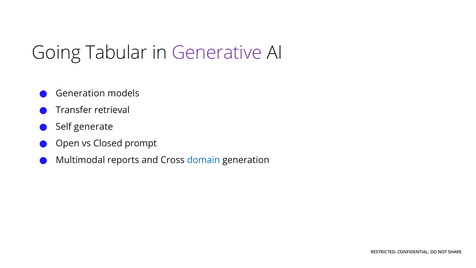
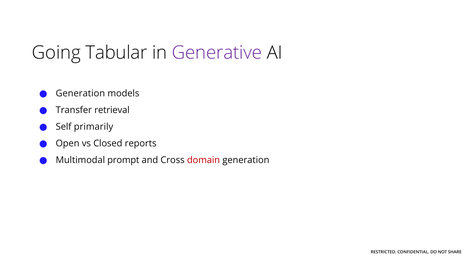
generate: generate -> primarily (94, 127)
prompt: prompt -> reports (141, 143)
reports: reports -> prompt (123, 160)
domain colour: blue -> red (204, 160)
